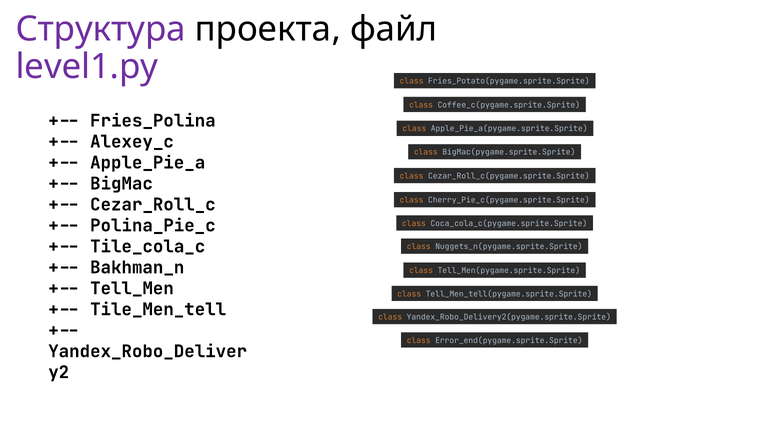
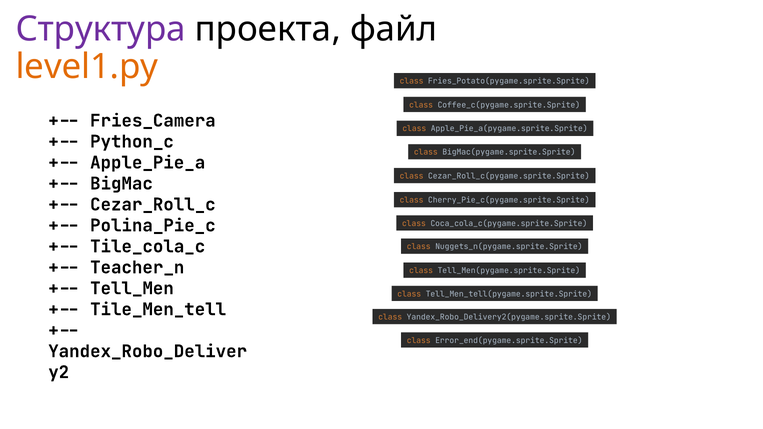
level1.py colour: purple -> orange (87, 67)
Fries_Polina: Fries_Polina -> Fries_Camera (153, 121)
Alexey_c: Alexey_c -> Python_c (132, 142)
Bakhman_n: Bakhman_n -> Teacher_n (137, 268)
